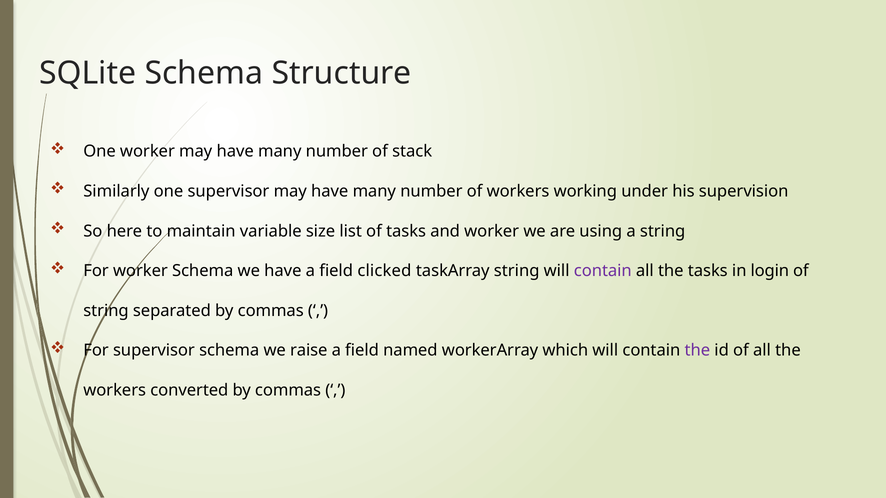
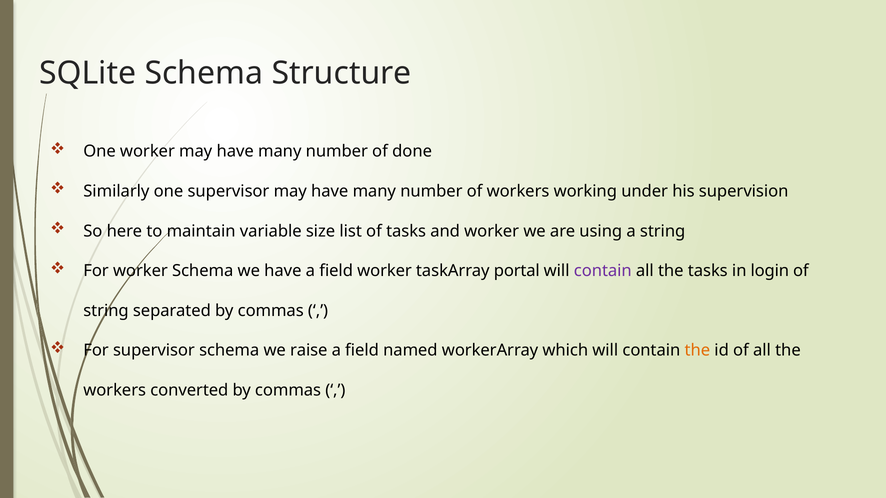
stack: stack -> done (412, 152)
field clicked: clicked -> worker (385, 271)
taskArray string: string -> portal (517, 271)
the colour: purple -> orange (697, 351)
